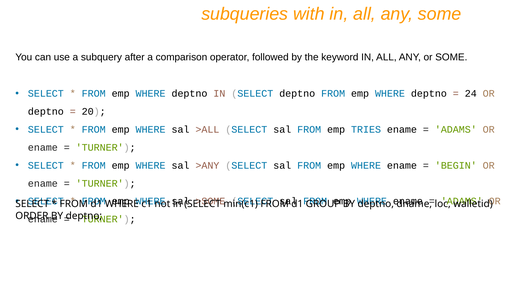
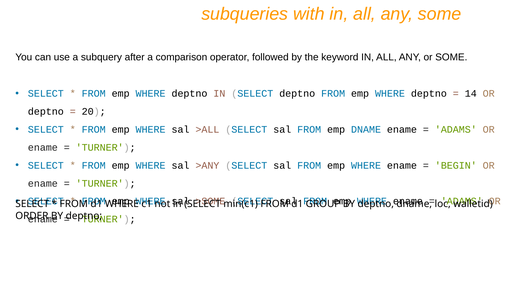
24: 24 -> 14 (471, 94)
emp TRIES: TRIES -> DNAME (366, 130)
